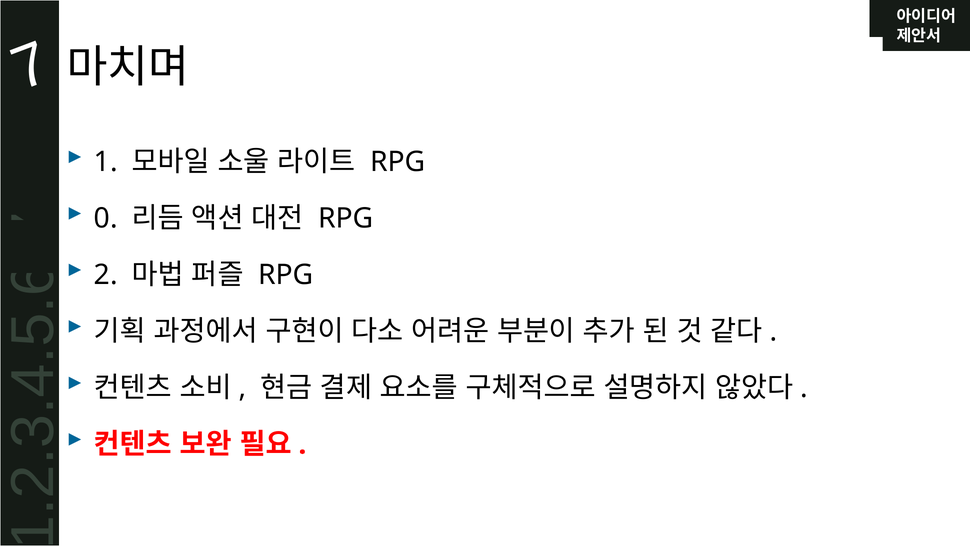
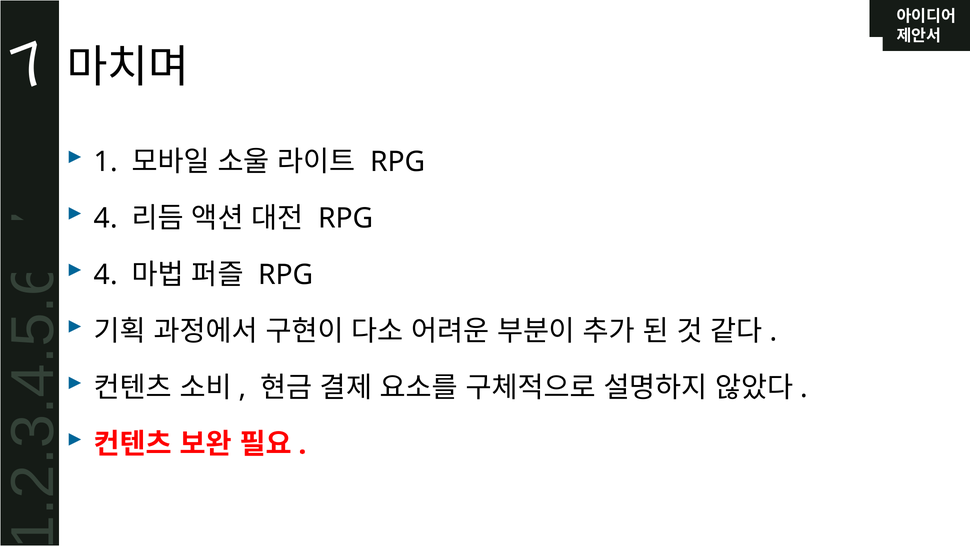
0: 0 -> 4 (106, 218)
2: 2 -> 4 (106, 275)
